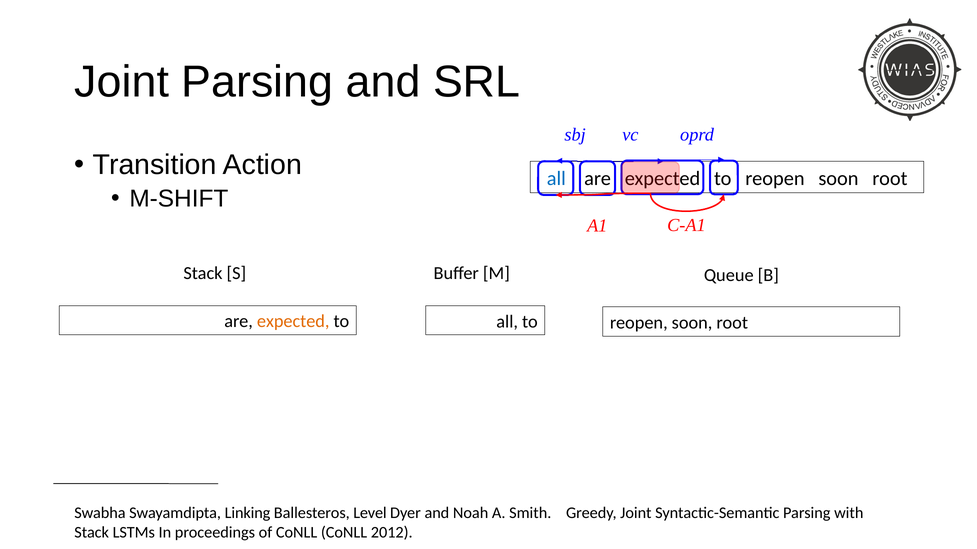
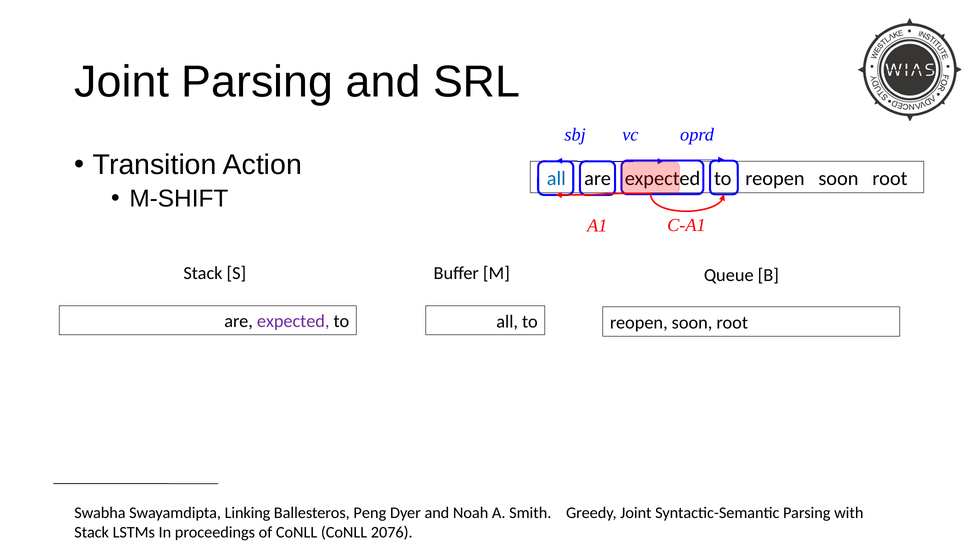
expected colour: orange -> purple (293, 322)
Level: Level -> Peng (370, 514)
2012: 2012 -> 2076 (392, 533)
